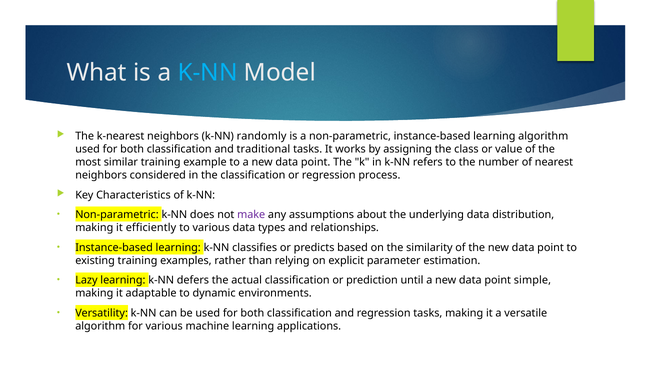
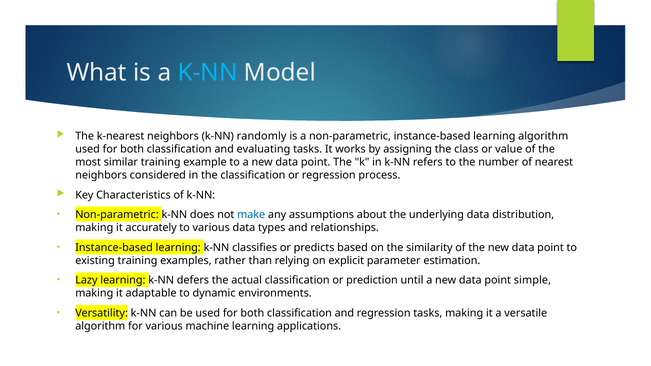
traditional: traditional -> evaluating (263, 149)
make colour: purple -> blue (251, 215)
efficiently: efficiently -> accurately (151, 228)
